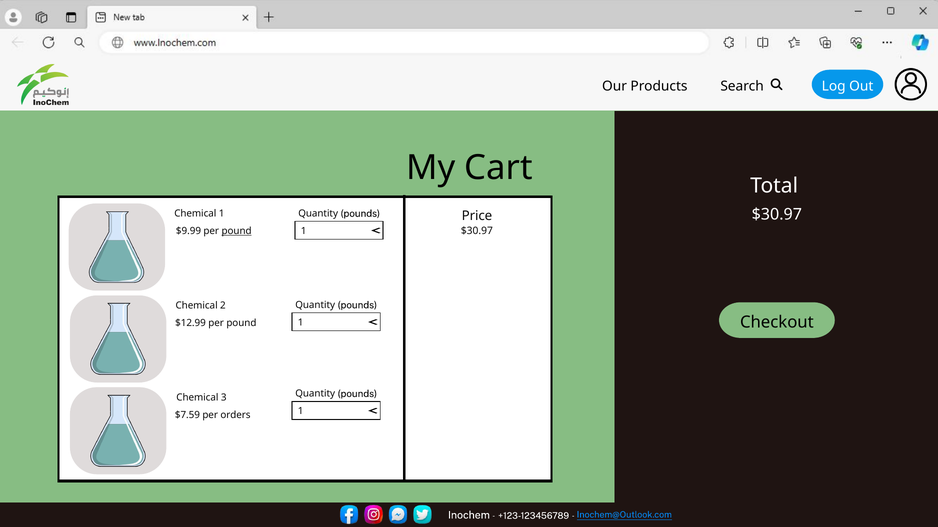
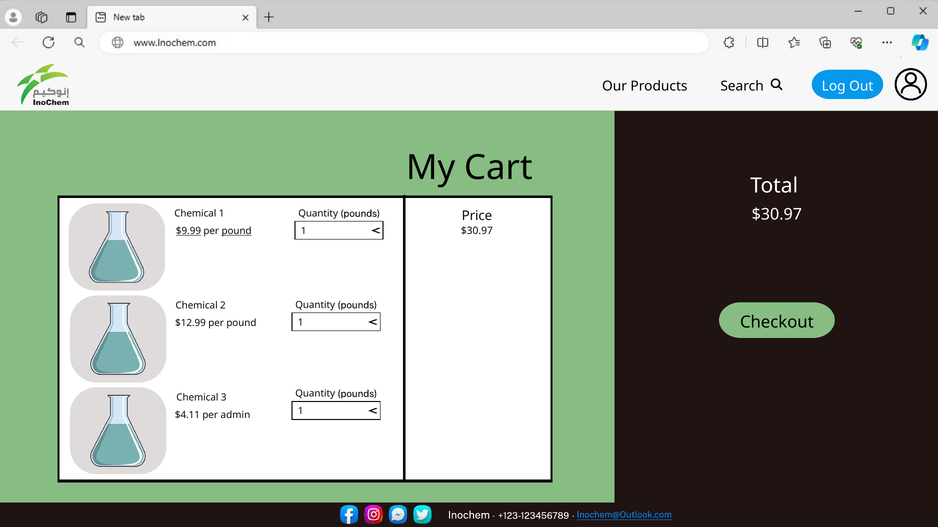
$9.99 underline: none -> present (188, 231)
$7.59: $7.59 -> $4.11 (187, 415)
orders: orders -> admin (235, 415)
